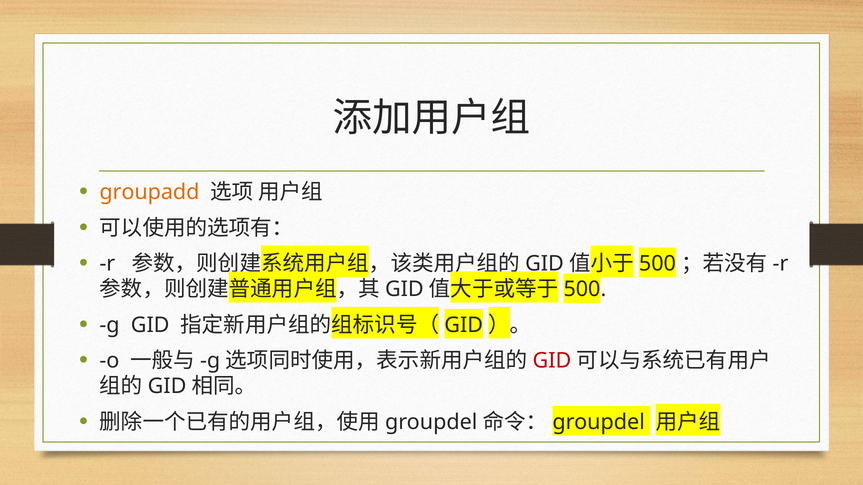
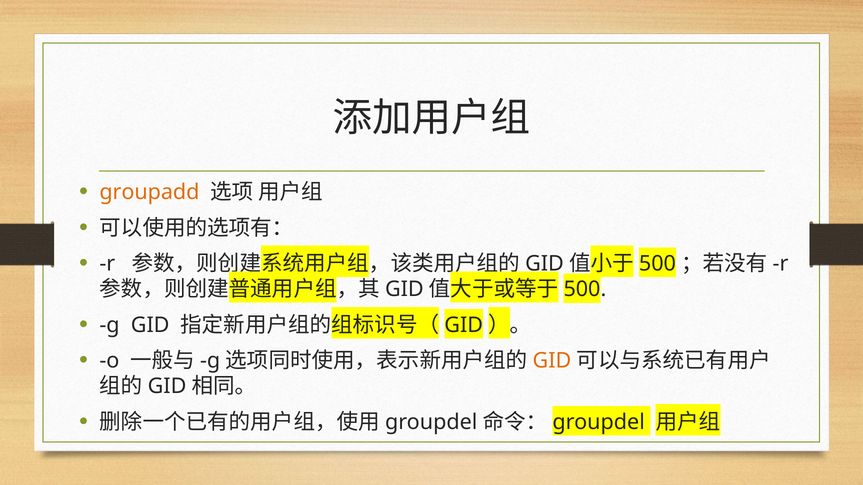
GID colour: red -> orange (552, 361)
